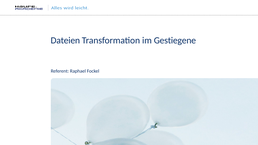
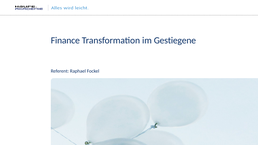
Dateien: Dateien -> Finance (65, 40)
